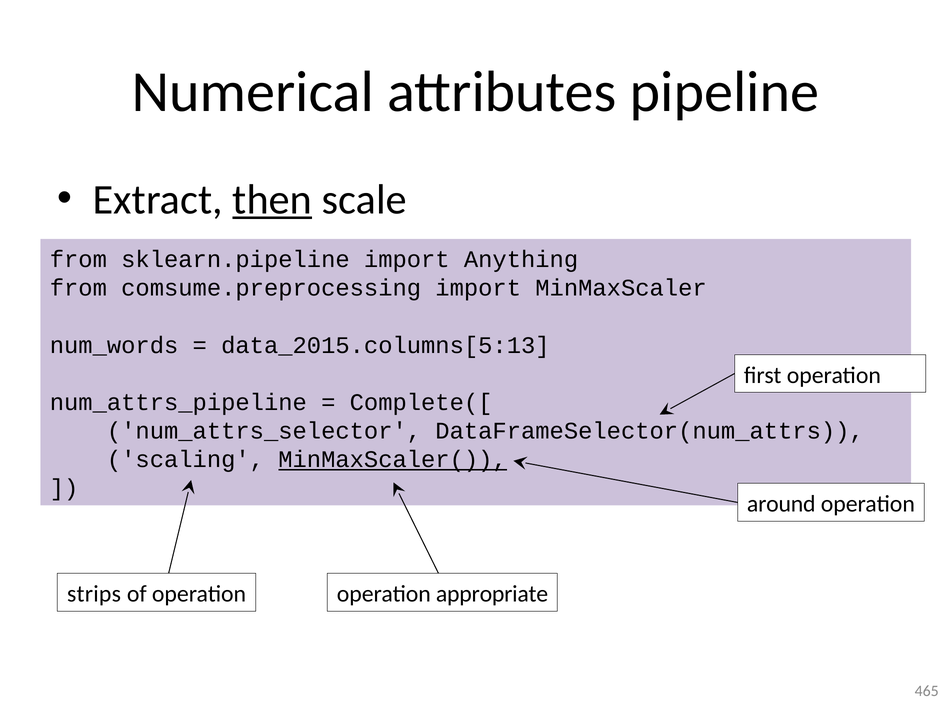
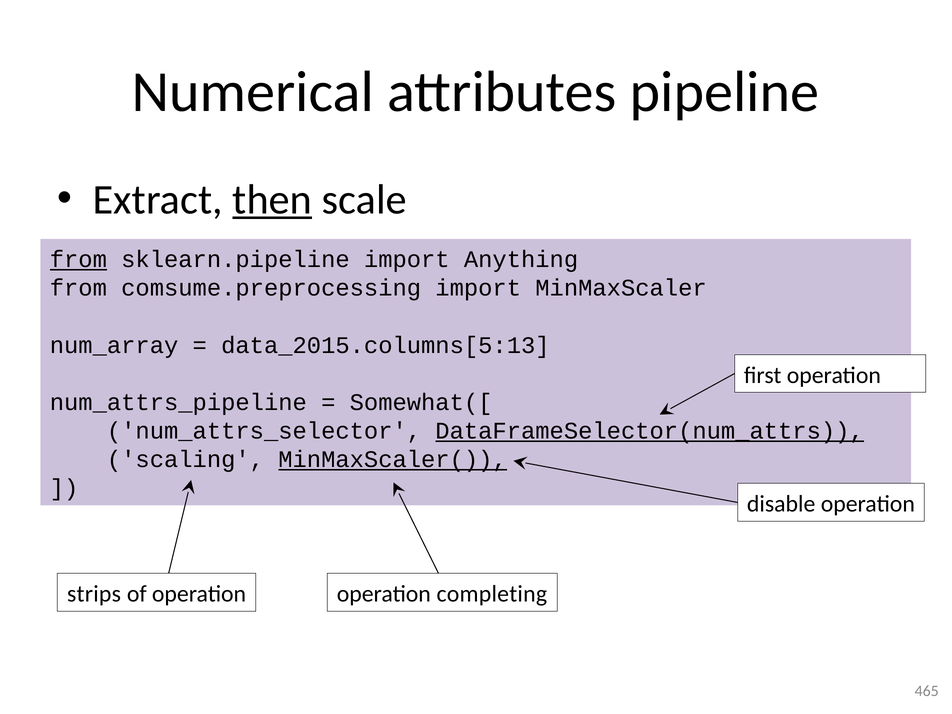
from underline: none -> present (78, 260)
num_words: num_words -> num_array (114, 345)
Complete([: Complete([ -> Somewhat([ (421, 402)
DataFrameSelector(num_attrs underline: none -> present (650, 431)
around: around -> disable (781, 504)
appropriate: appropriate -> completing (492, 594)
